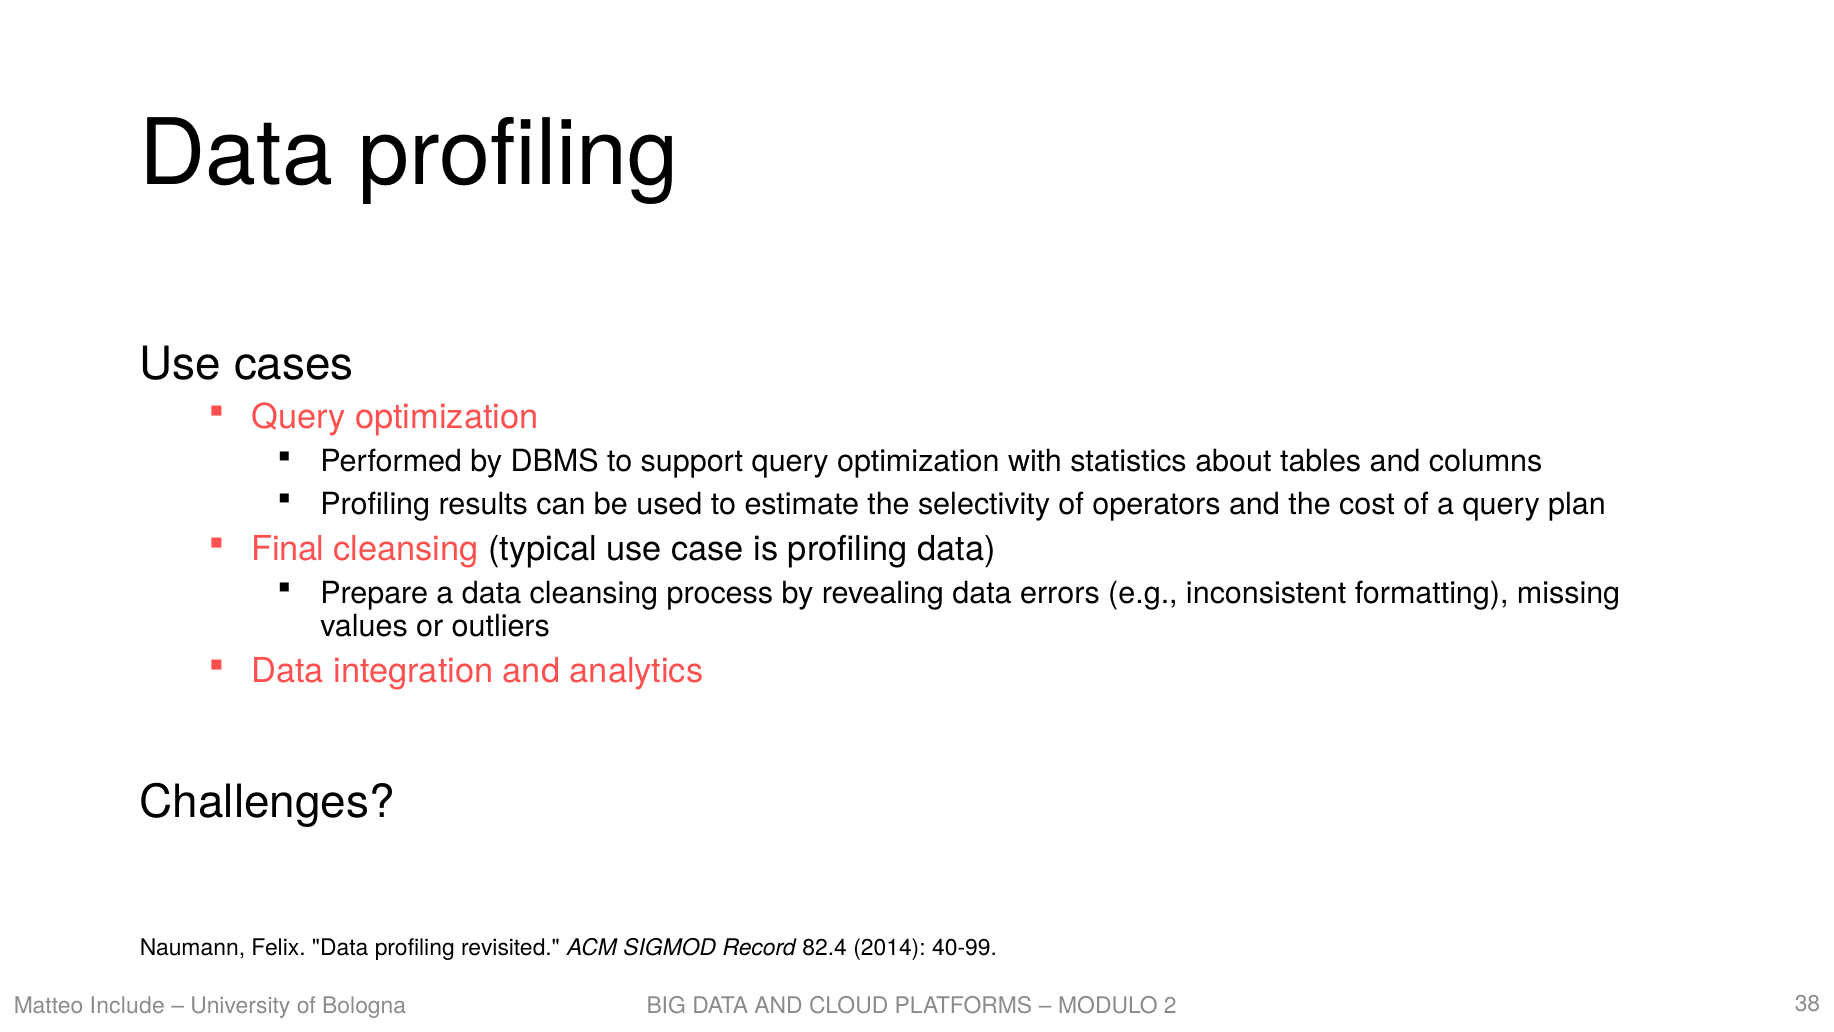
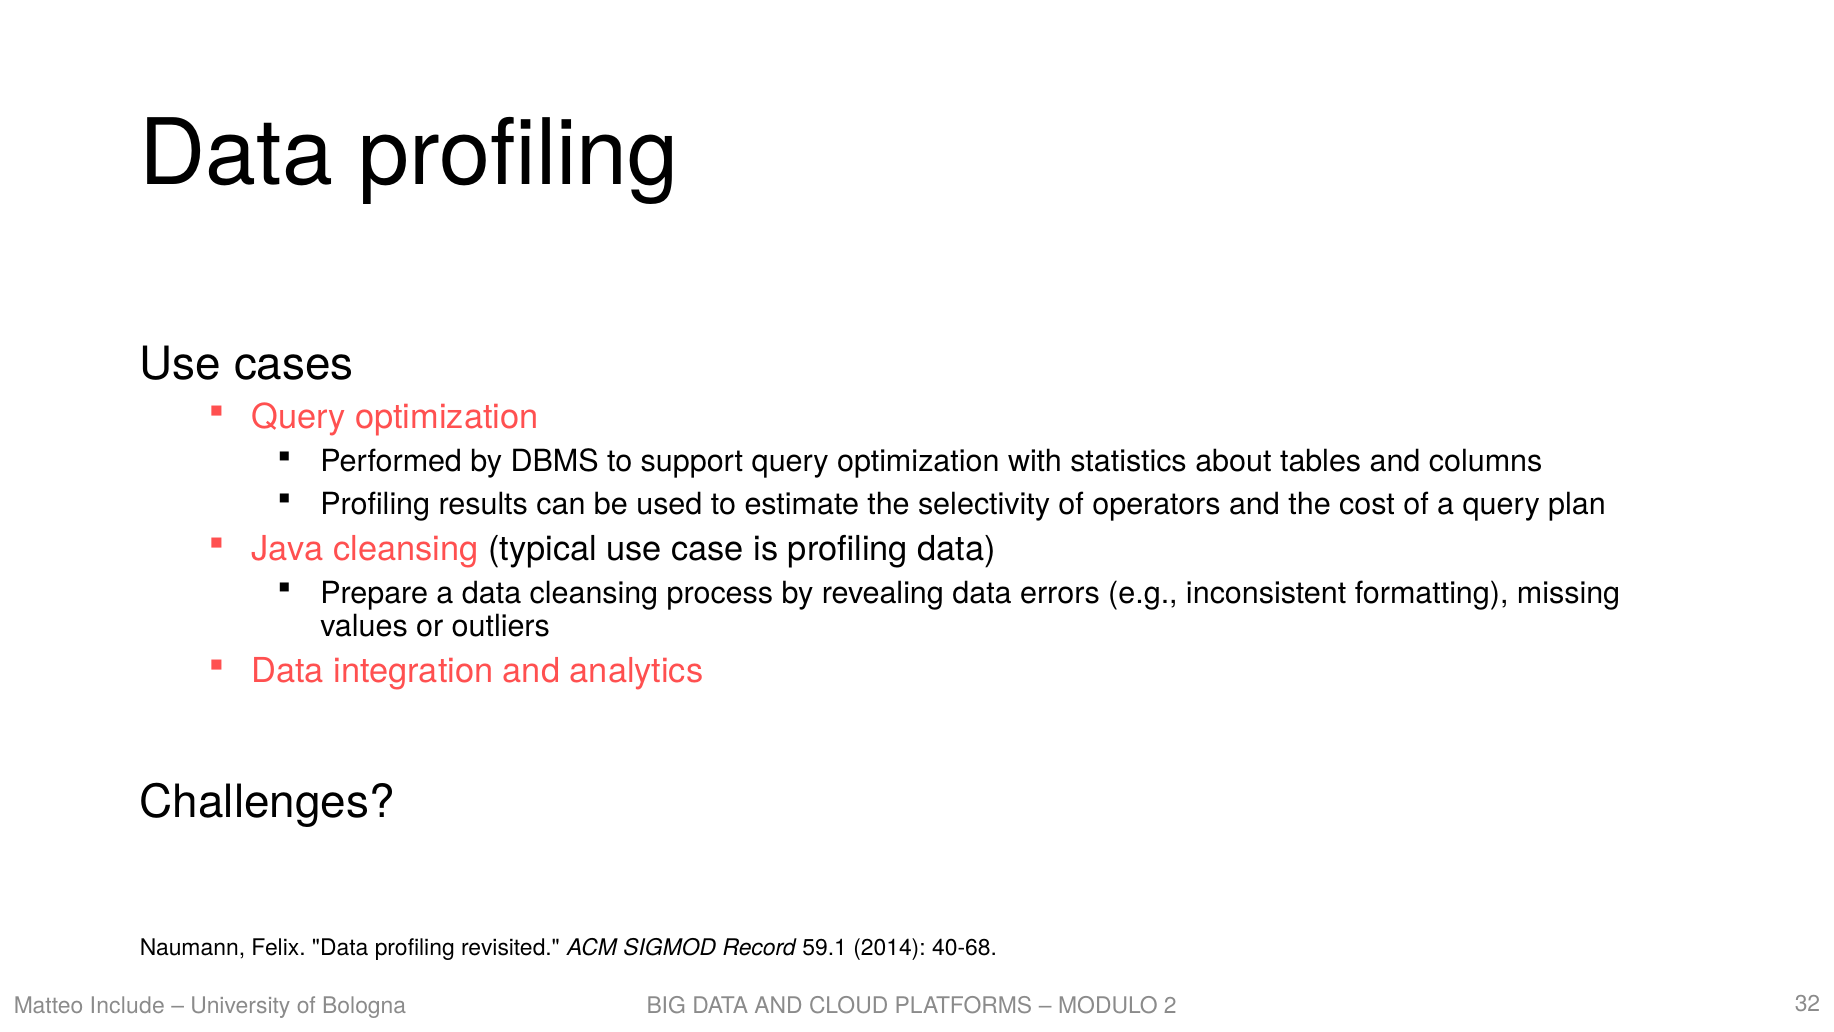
Final: Final -> Java (288, 549)
82.4: 82.4 -> 59.1 (825, 948)
40-99: 40-99 -> 40-68 (965, 948)
38: 38 -> 32 (1807, 1003)
